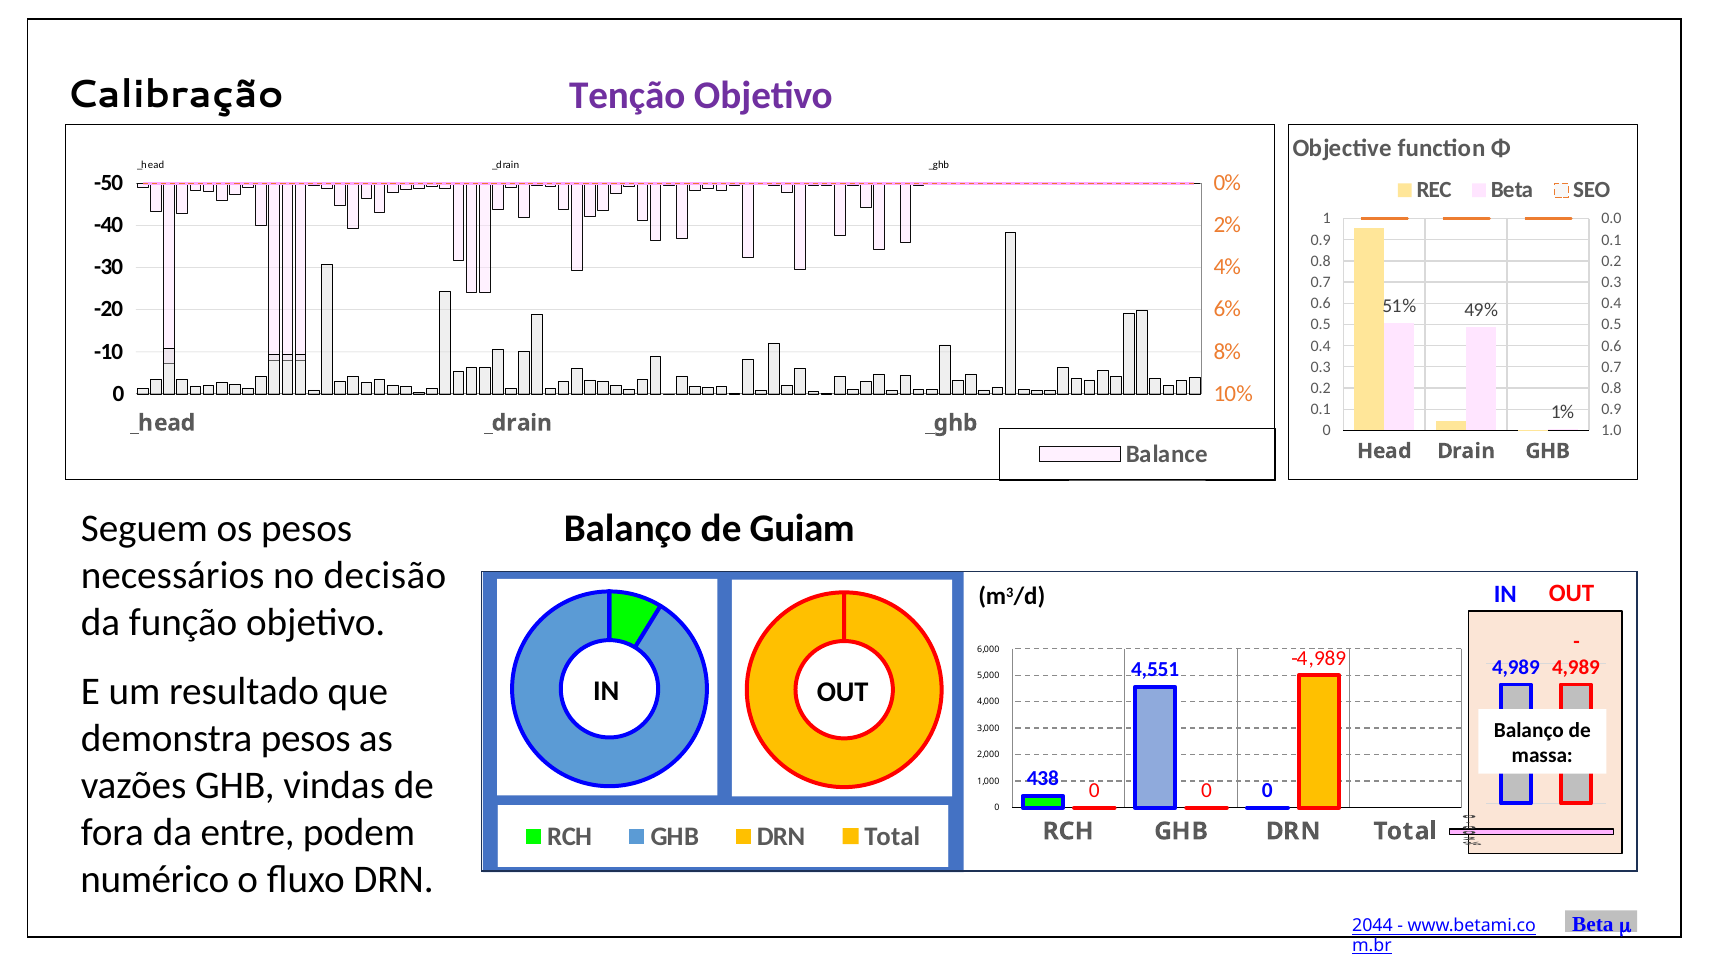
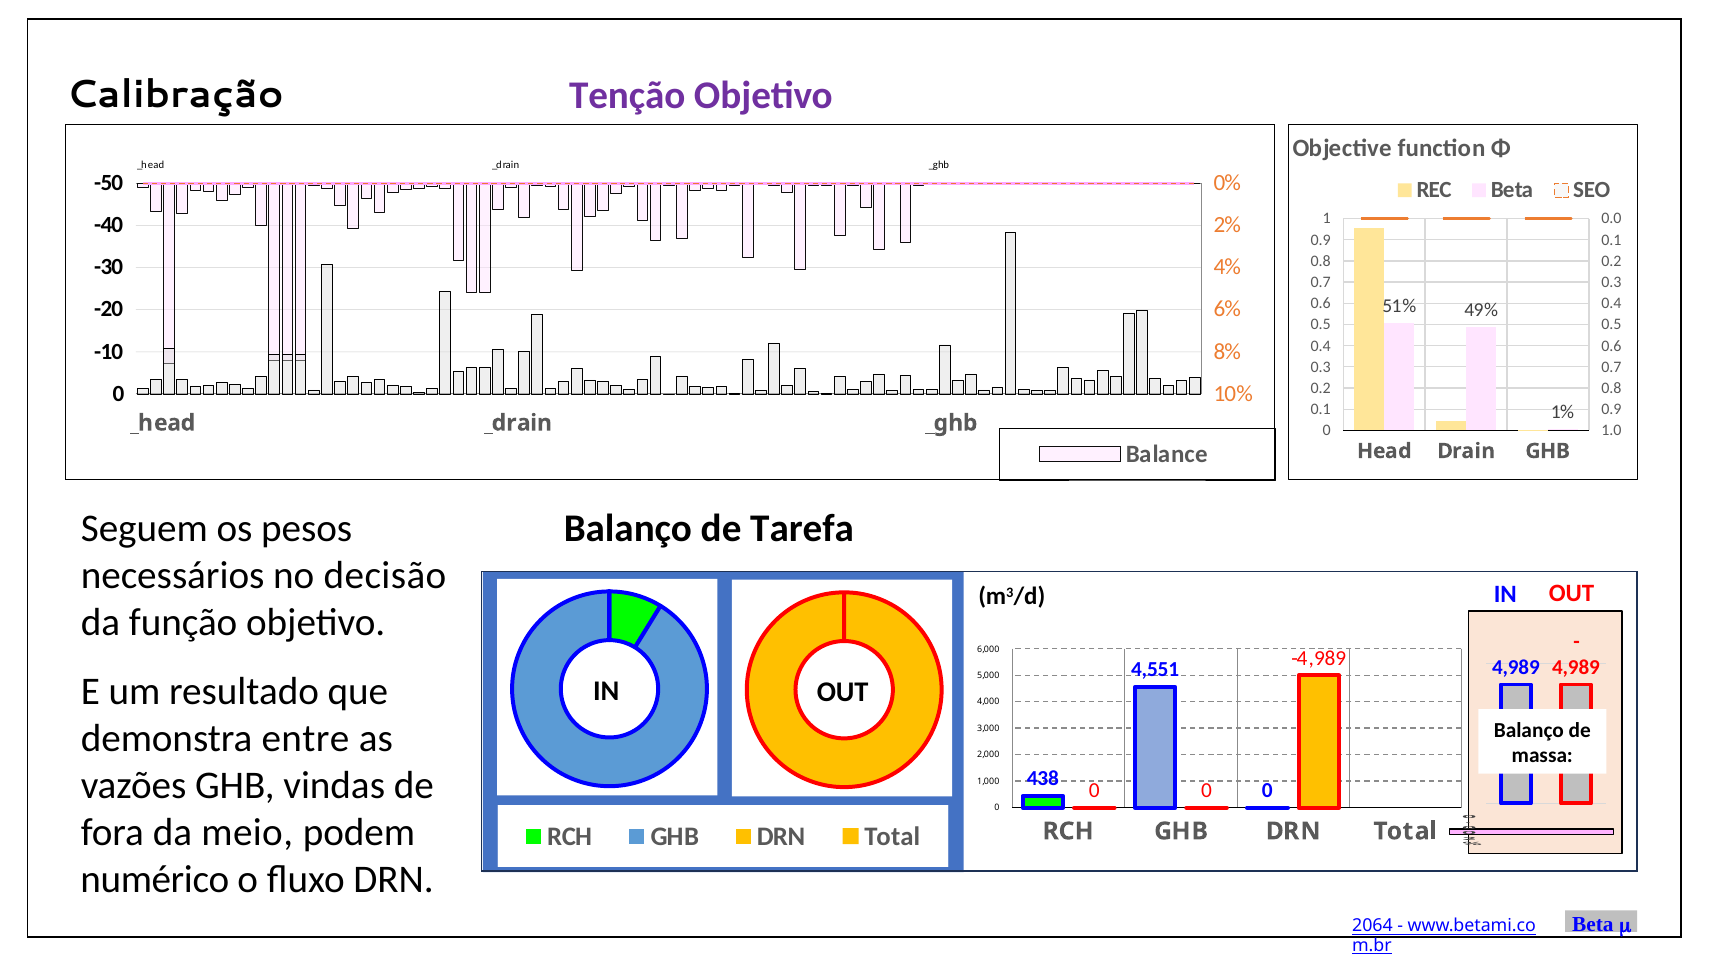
Guiam: Guiam -> Tarefa (802, 528)
demonstra pesos: pesos -> entre (305, 739)
entre: entre -> meio (247, 833)
2044: 2044 -> 2064 (1373, 926)
